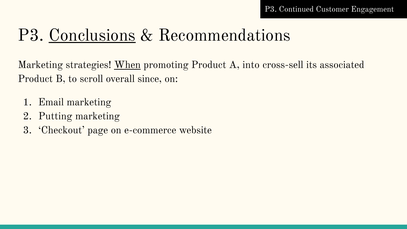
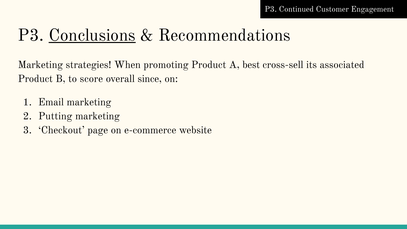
When underline: present -> none (127, 65)
into: into -> best (251, 65)
scroll: scroll -> score (91, 79)
